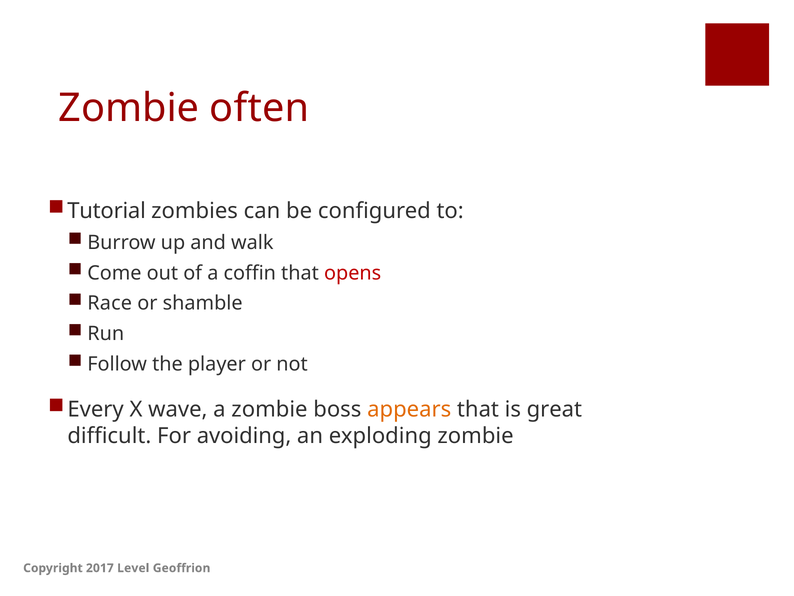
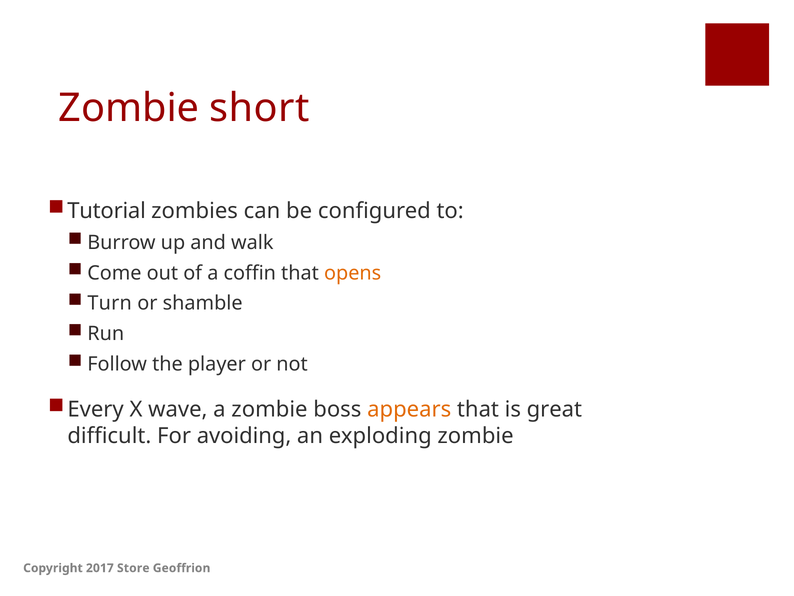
often: often -> short (259, 108)
opens colour: red -> orange (353, 273)
Race: Race -> Turn (110, 303)
Level: Level -> Store (133, 568)
